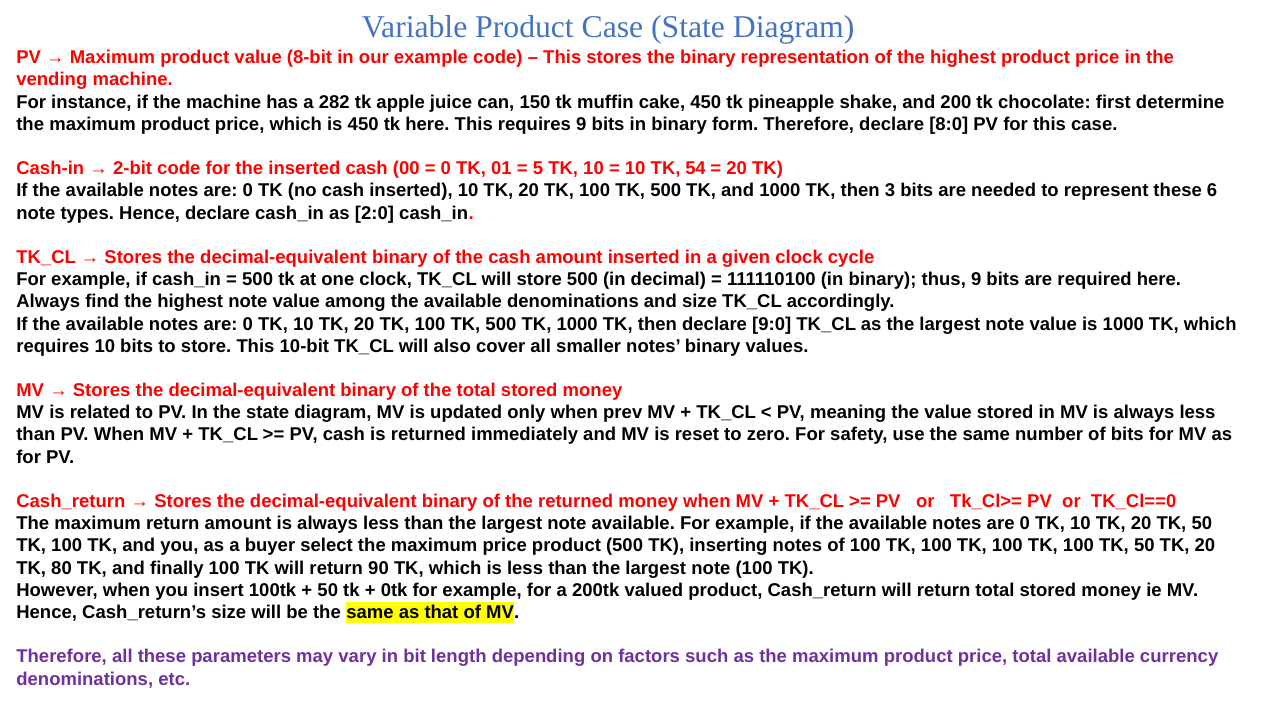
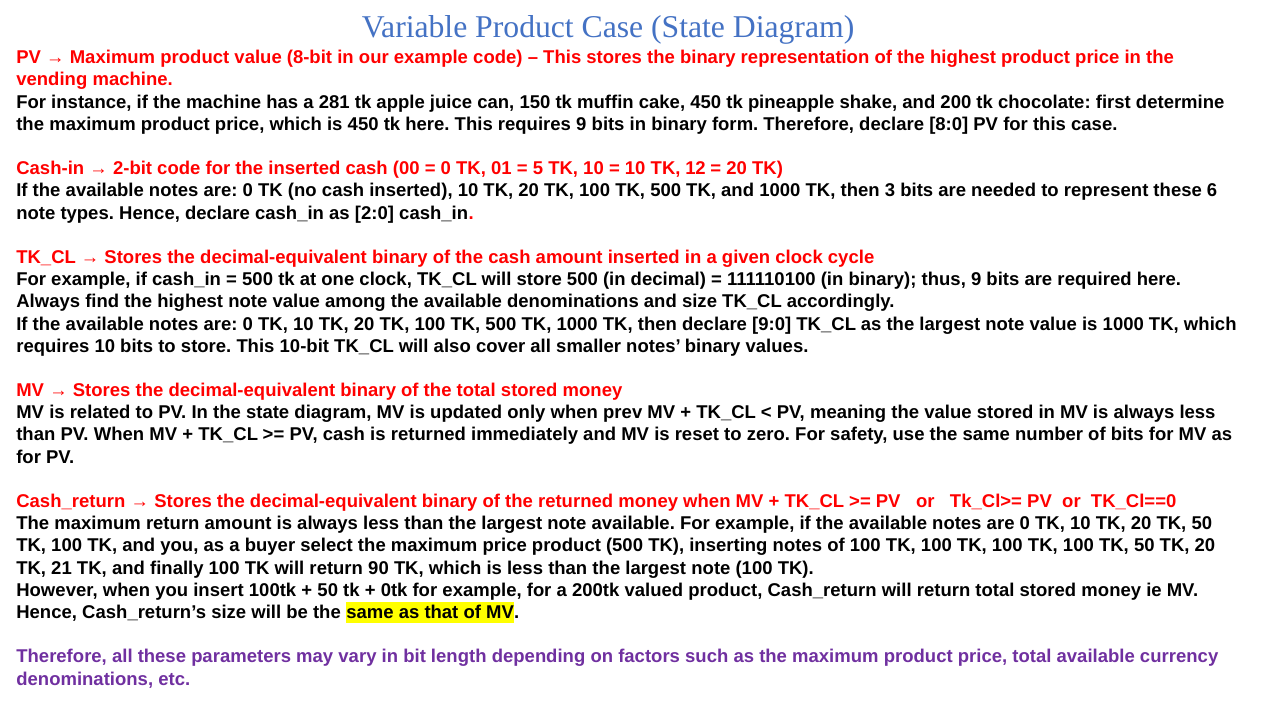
282: 282 -> 281 (334, 102)
54: 54 -> 12 (696, 169)
80: 80 -> 21 (62, 568)
